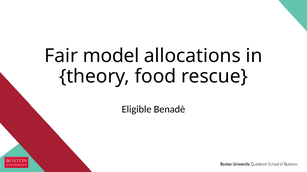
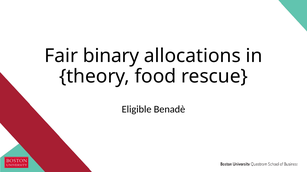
model: model -> binary (111, 56)
